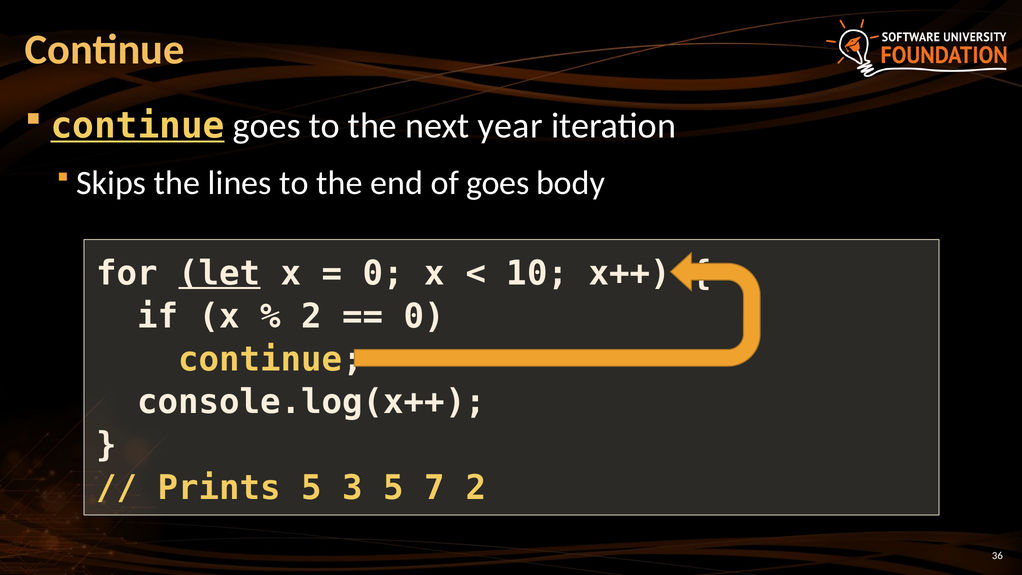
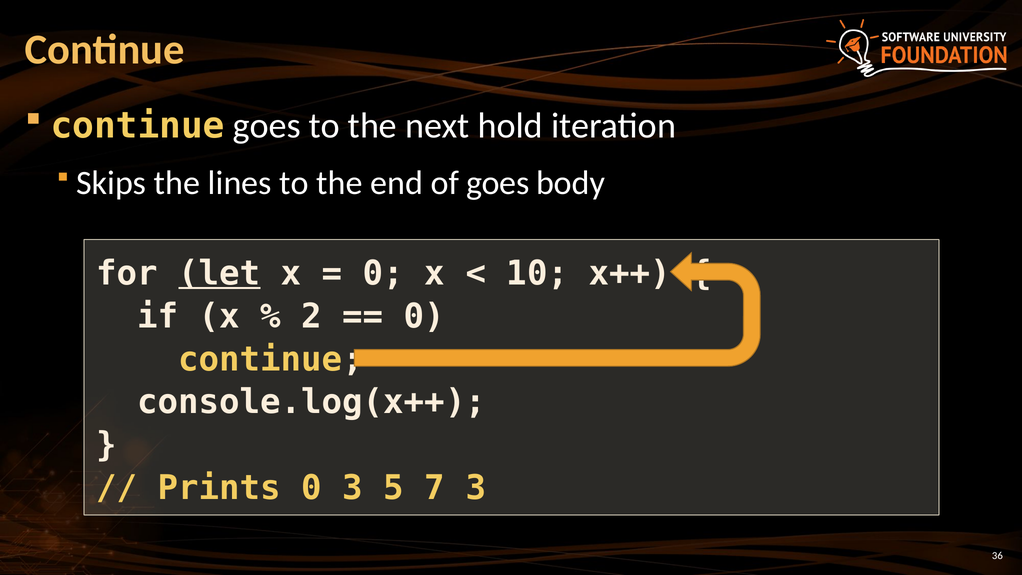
continue underline: present -> none (138, 126)
year: year -> hold (510, 126)
Prints 5: 5 -> 0 (312, 488)
7 2: 2 -> 3 (476, 488)
